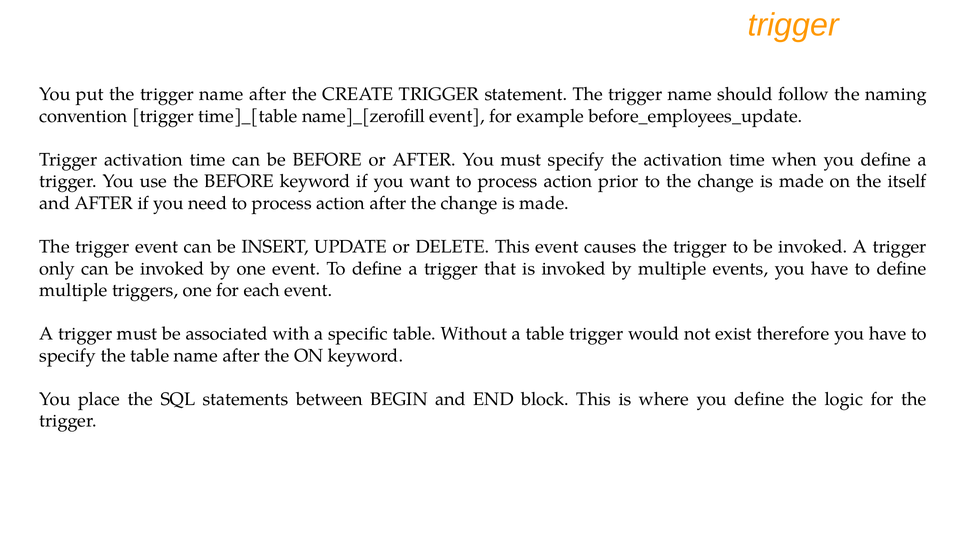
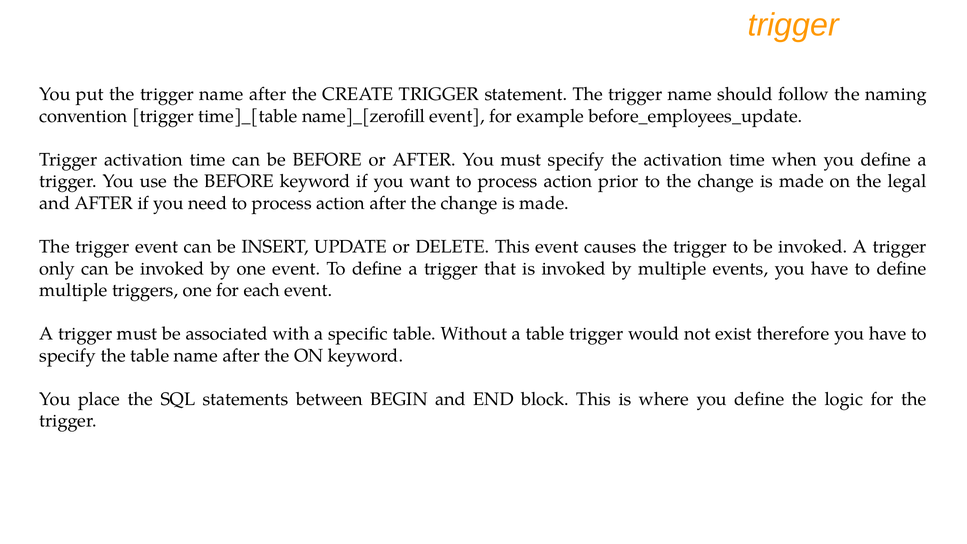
itself: itself -> legal (907, 181)
